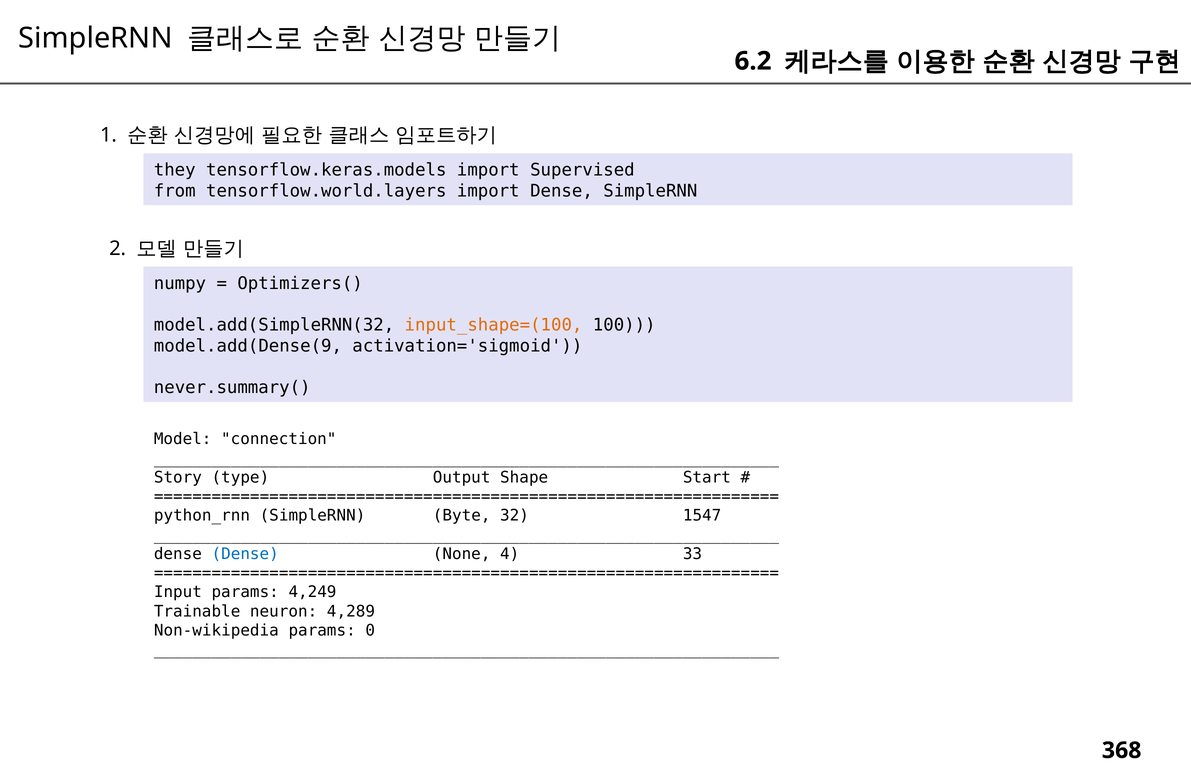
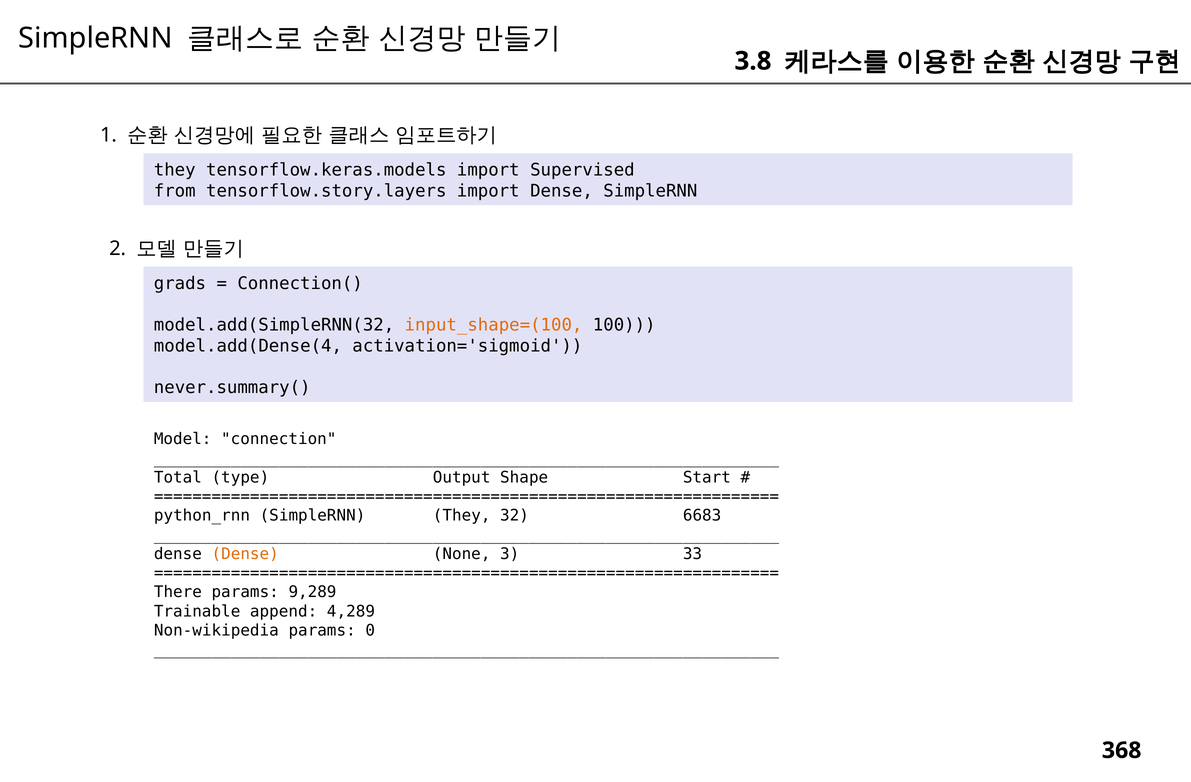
6.2: 6.2 -> 3.8 (753, 61)
tensorflow.world.layers: tensorflow.world.layers -> tensorflow.story.layers (326, 191)
numpy: numpy -> grads (180, 283)
Optimizers(: Optimizers( -> Connection( (300, 283)
model.add(Dense(9: model.add(Dense(9 -> model.add(Dense(4 (248, 346)
Story: Story -> Total (178, 478)
SimpleRNN Byte: Byte -> They (462, 516)
1547: 1547 -> 6683 (702, 516)
Dense colour: blue -> orange (245, 554)
4: 4 -> 3 (510, 554)
Input: Input -> There (178, 592)
4,249: 4,249 -> 9,289 (312, 592)
neuron: neuron -> append (284, 612)
